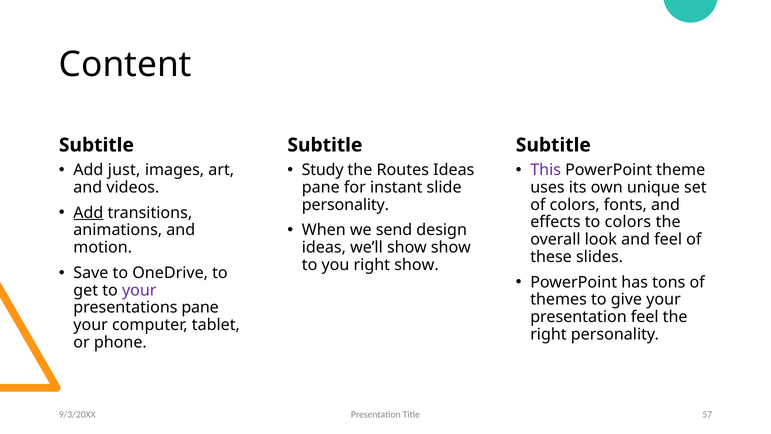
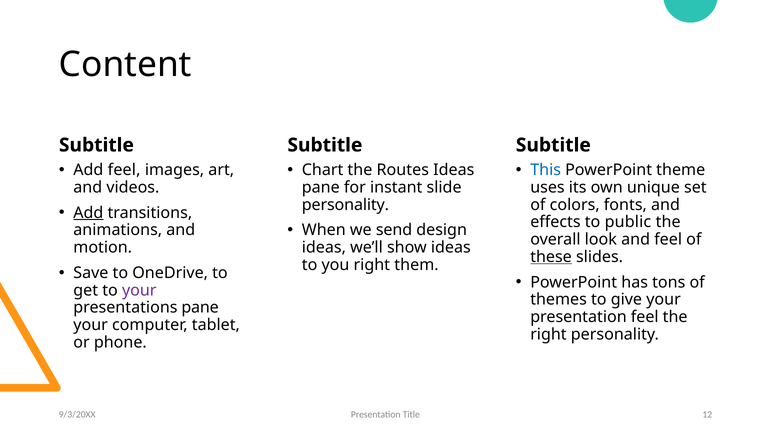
Add just: just -> feel (124, 170)
Study: Study -> Chart (323, 170)
This colour: purple -> blue (546, 170)
to colors: colors -> public (628, 222)
show show: show -> ideas (451, 247)
these underline: none -> present (551, 257)
right show: show -> them (416, 265)
57: 57 -> 12 (707, 414)
